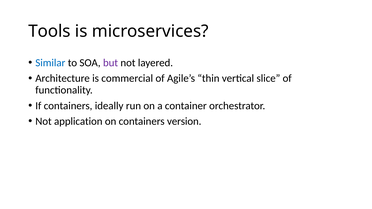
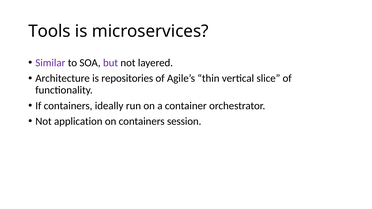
Similar colour: blue -> purple (50, 63)
commercial: commercial -> repositories (127, 78)
version: version -> session (184, 121)
